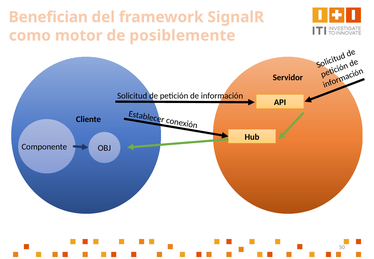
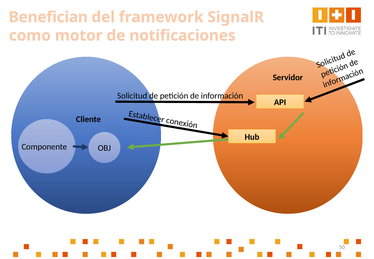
posiblemente: posiblemente -> notificaciones (183, 36)
